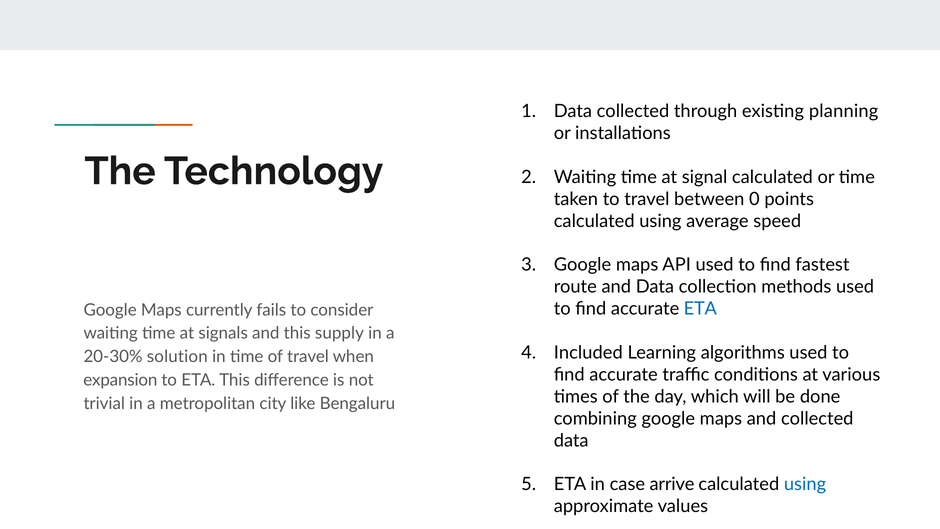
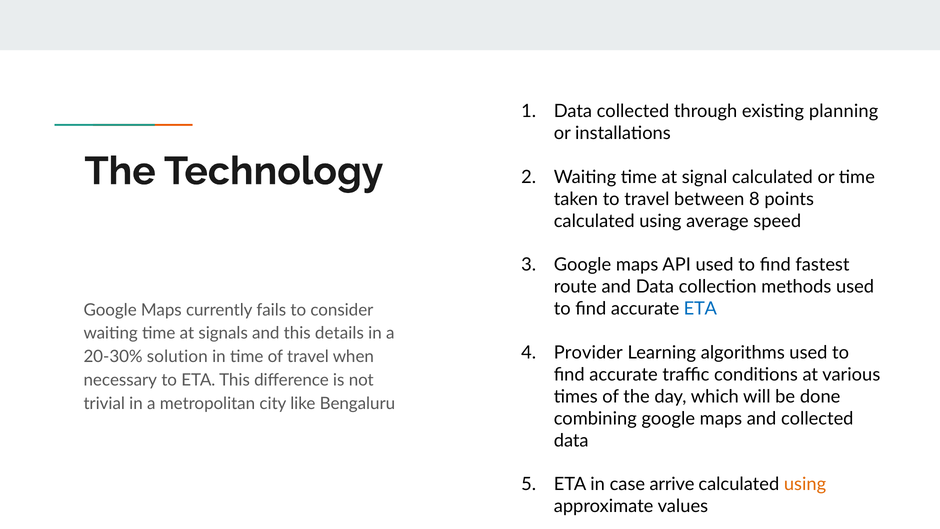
0: 0 -> 8 (754, 199)
supply: supply -> details (339, 333)
Included: Included -> Provider (588, 353)
expansion: expansion -> necessary (120, 380)
using colour: blue -> orange (805, 484)
